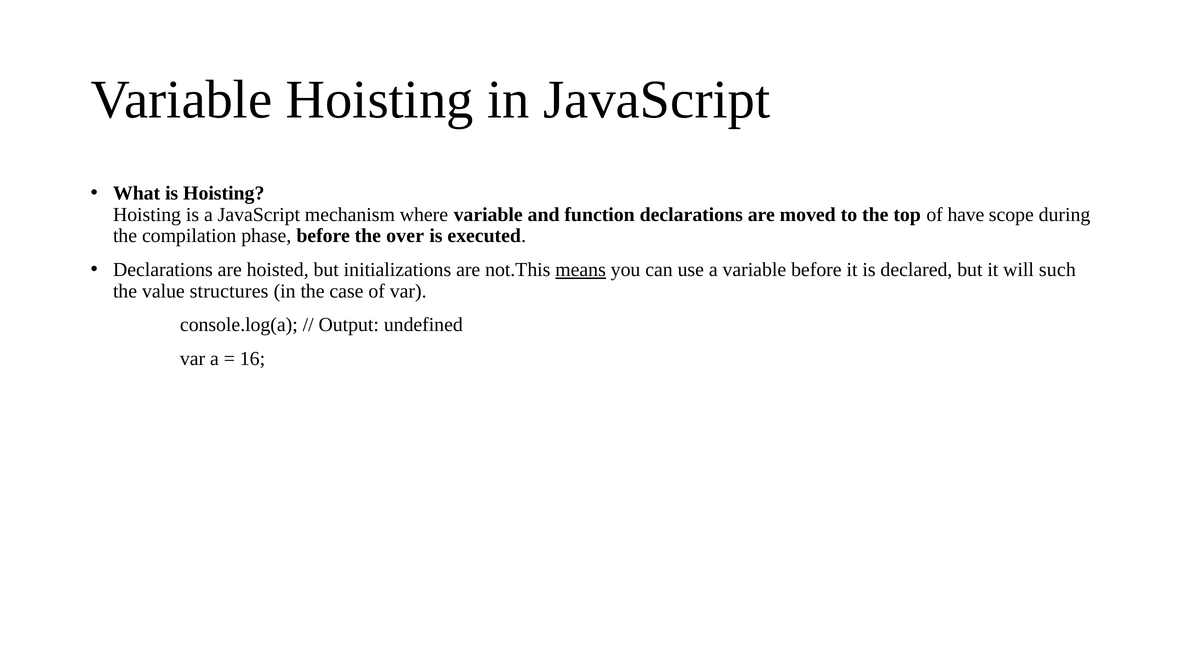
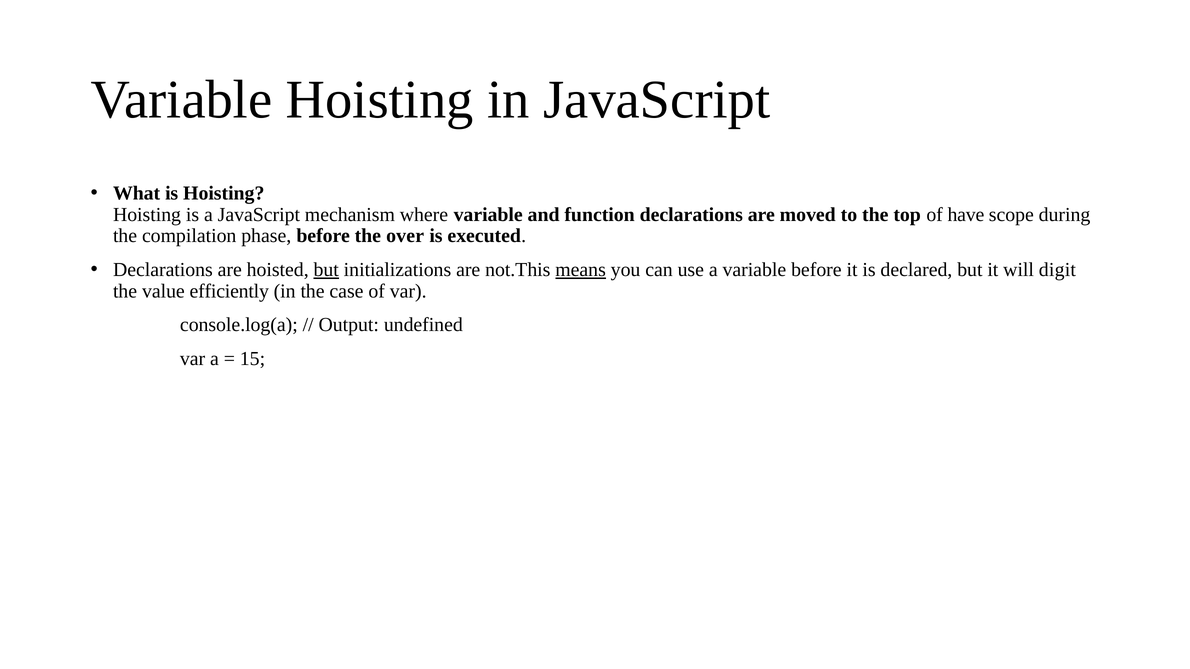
but underline: none -> present (326, 270)
such: such -> digit (1057, 270)
structures: structures -> efficiently (229, 291)
16: 16 -> 15 (252, 359)
